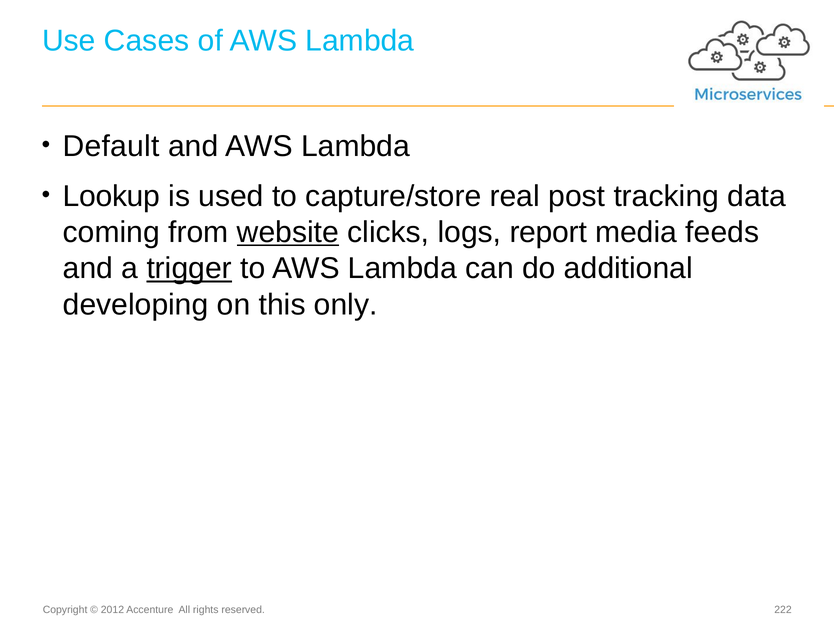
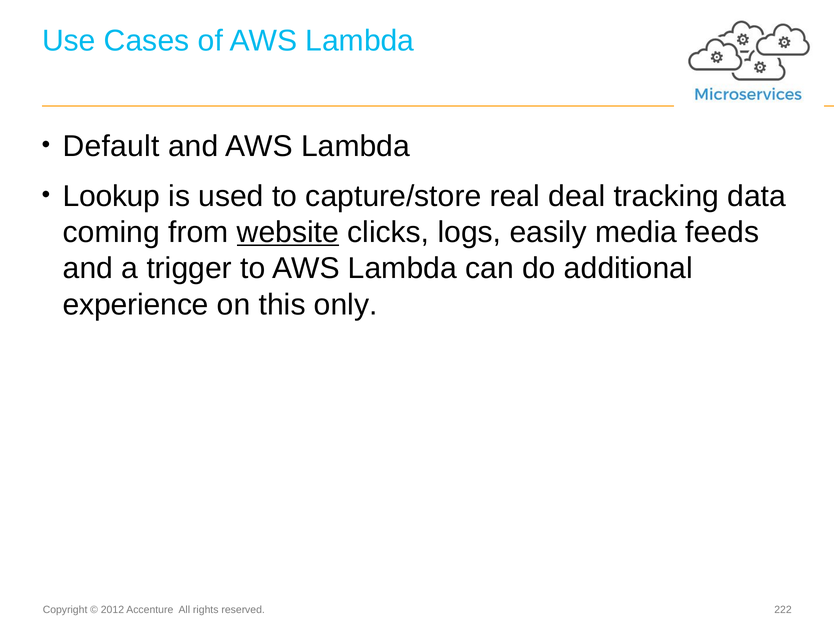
post: post -> deal (577, 196)
report: report -> easily (548, 233)
trigger underline: present -> none (189, 269)
developing: developing -> experience (136, 305)
